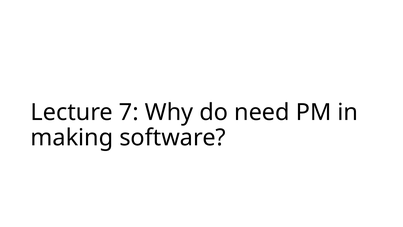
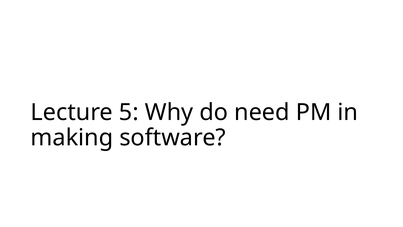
7: 7 -> 5 (129, 112)
